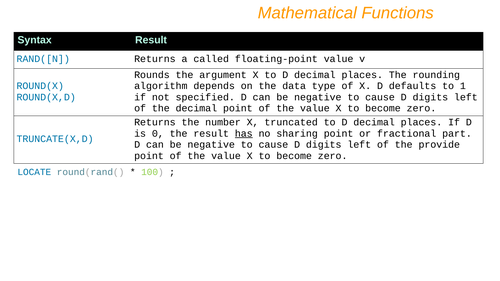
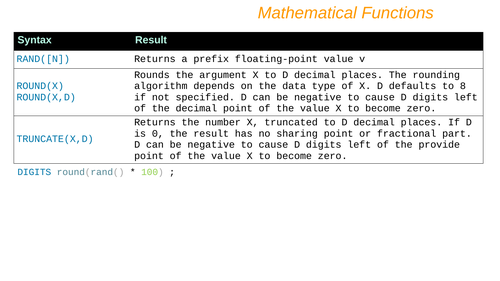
called: called -> prefix (211, 59)
1: 1 -> 8 (463, 86)
has underline: present -> none (244, 134)
LOCATE: LOCATE -> DIGITS (34, 172)
